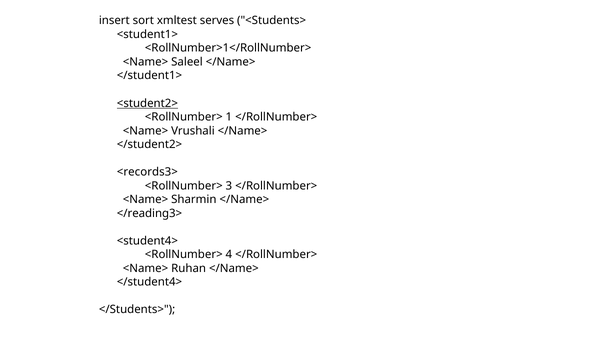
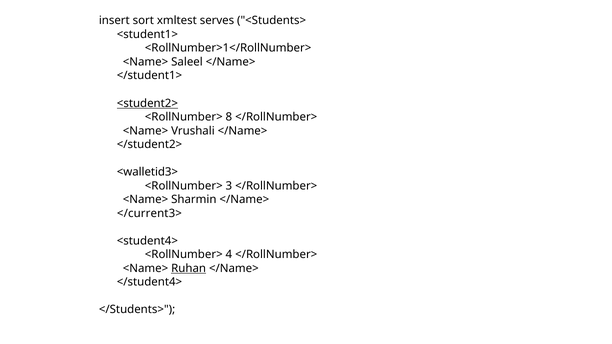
1: 1 -> 8 (229, 117)
<records3>: <records3> -> <walletid3> (147, 172)
</reading3>: </reading3> -> </current3> (149, 213)
Ruhan underline: none -> present (189, 269)
